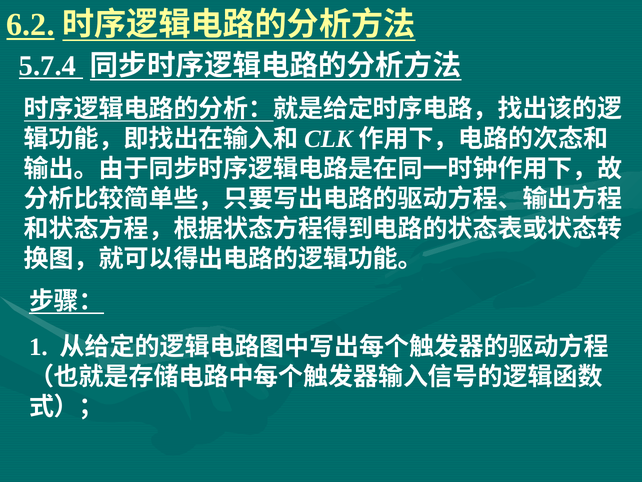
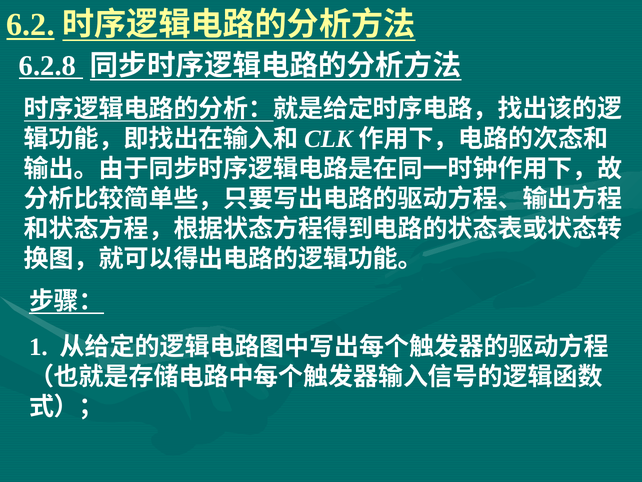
5.7.4: 5.7.4 -> 6.2.8 (47, 66)
